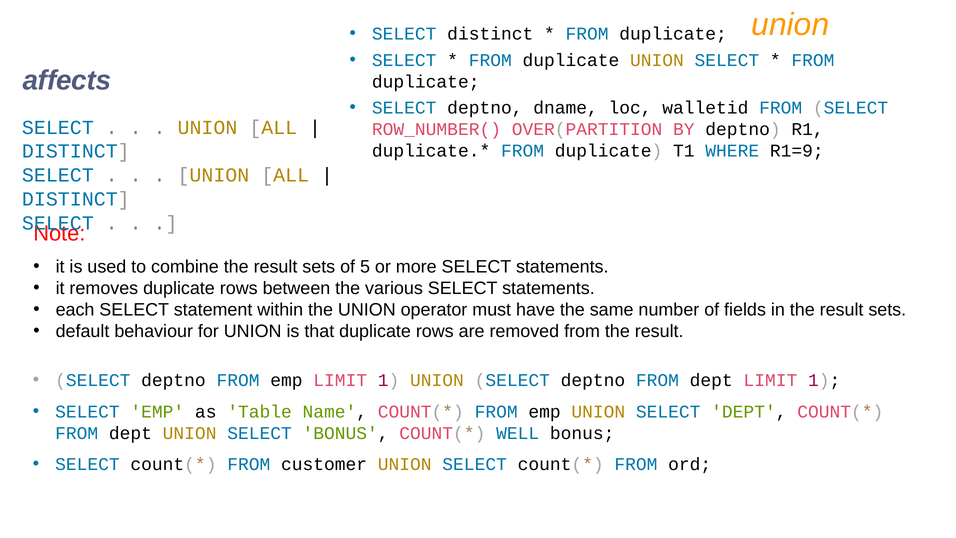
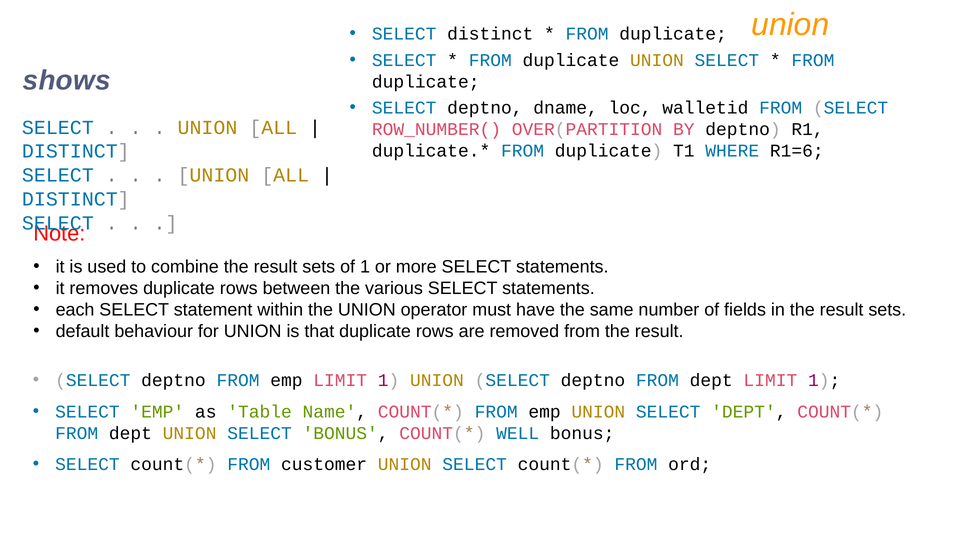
affects: affects -> shows (67, 81)
R1=9: R1=9 -> R1=6 (797, 151)
of 5: 5 -> 1 (365, 267)
